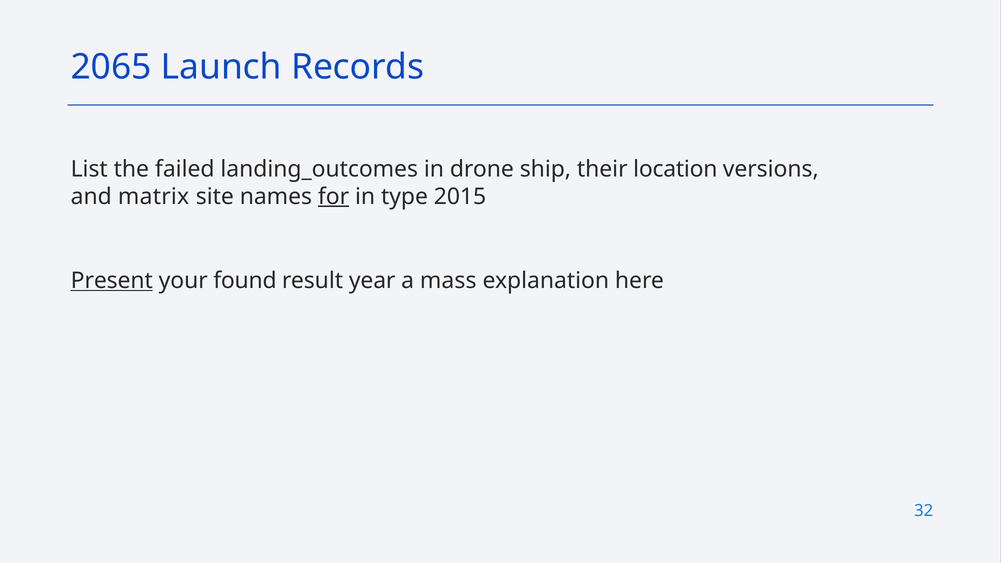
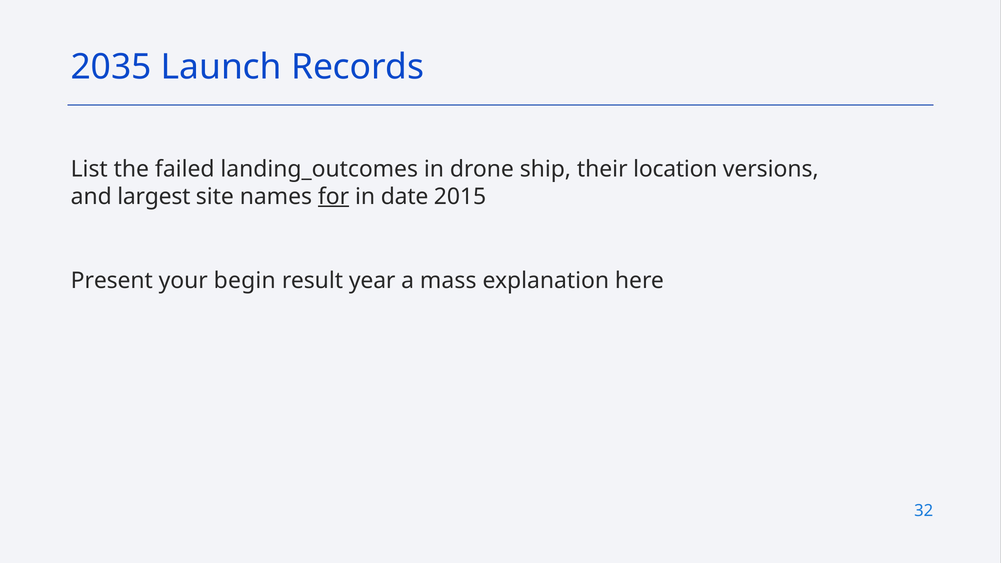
2065: 2065 -> 2035 (111, 67)
matrix: matrix -> largest (154, 196)
type: type -> date (405, 196)
Present underline: present -> none (112, 281)
found: found -> begin (245, 281)
